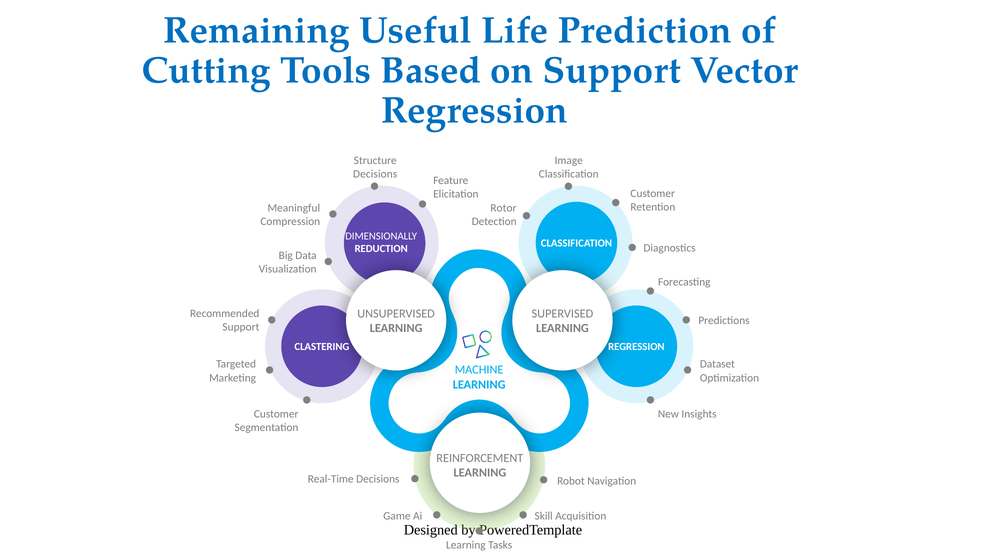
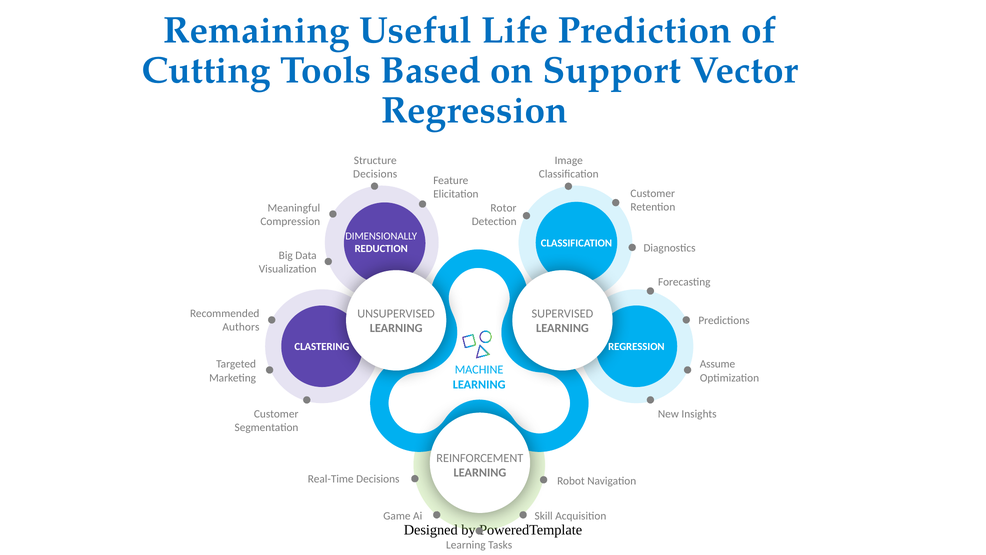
Support: Support -> Authors (241, 327)
Dataset: Dataset -> Assume (717, 364)
